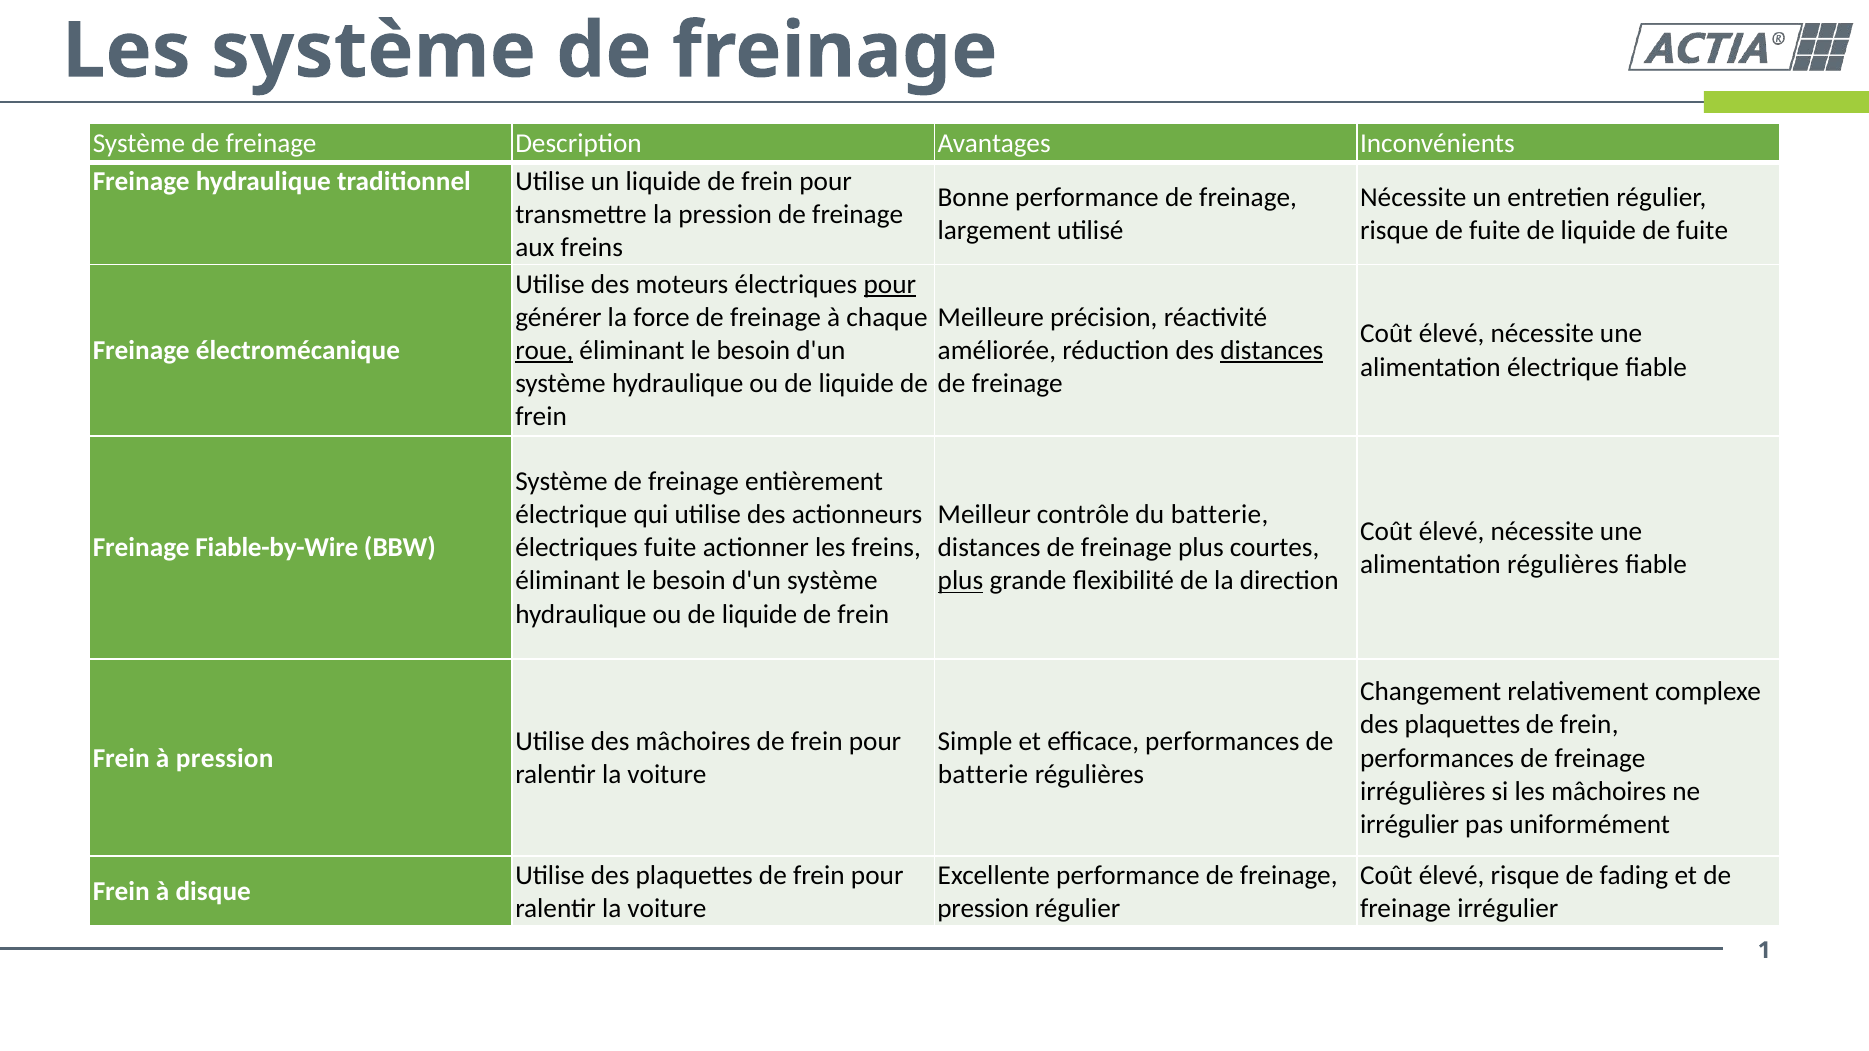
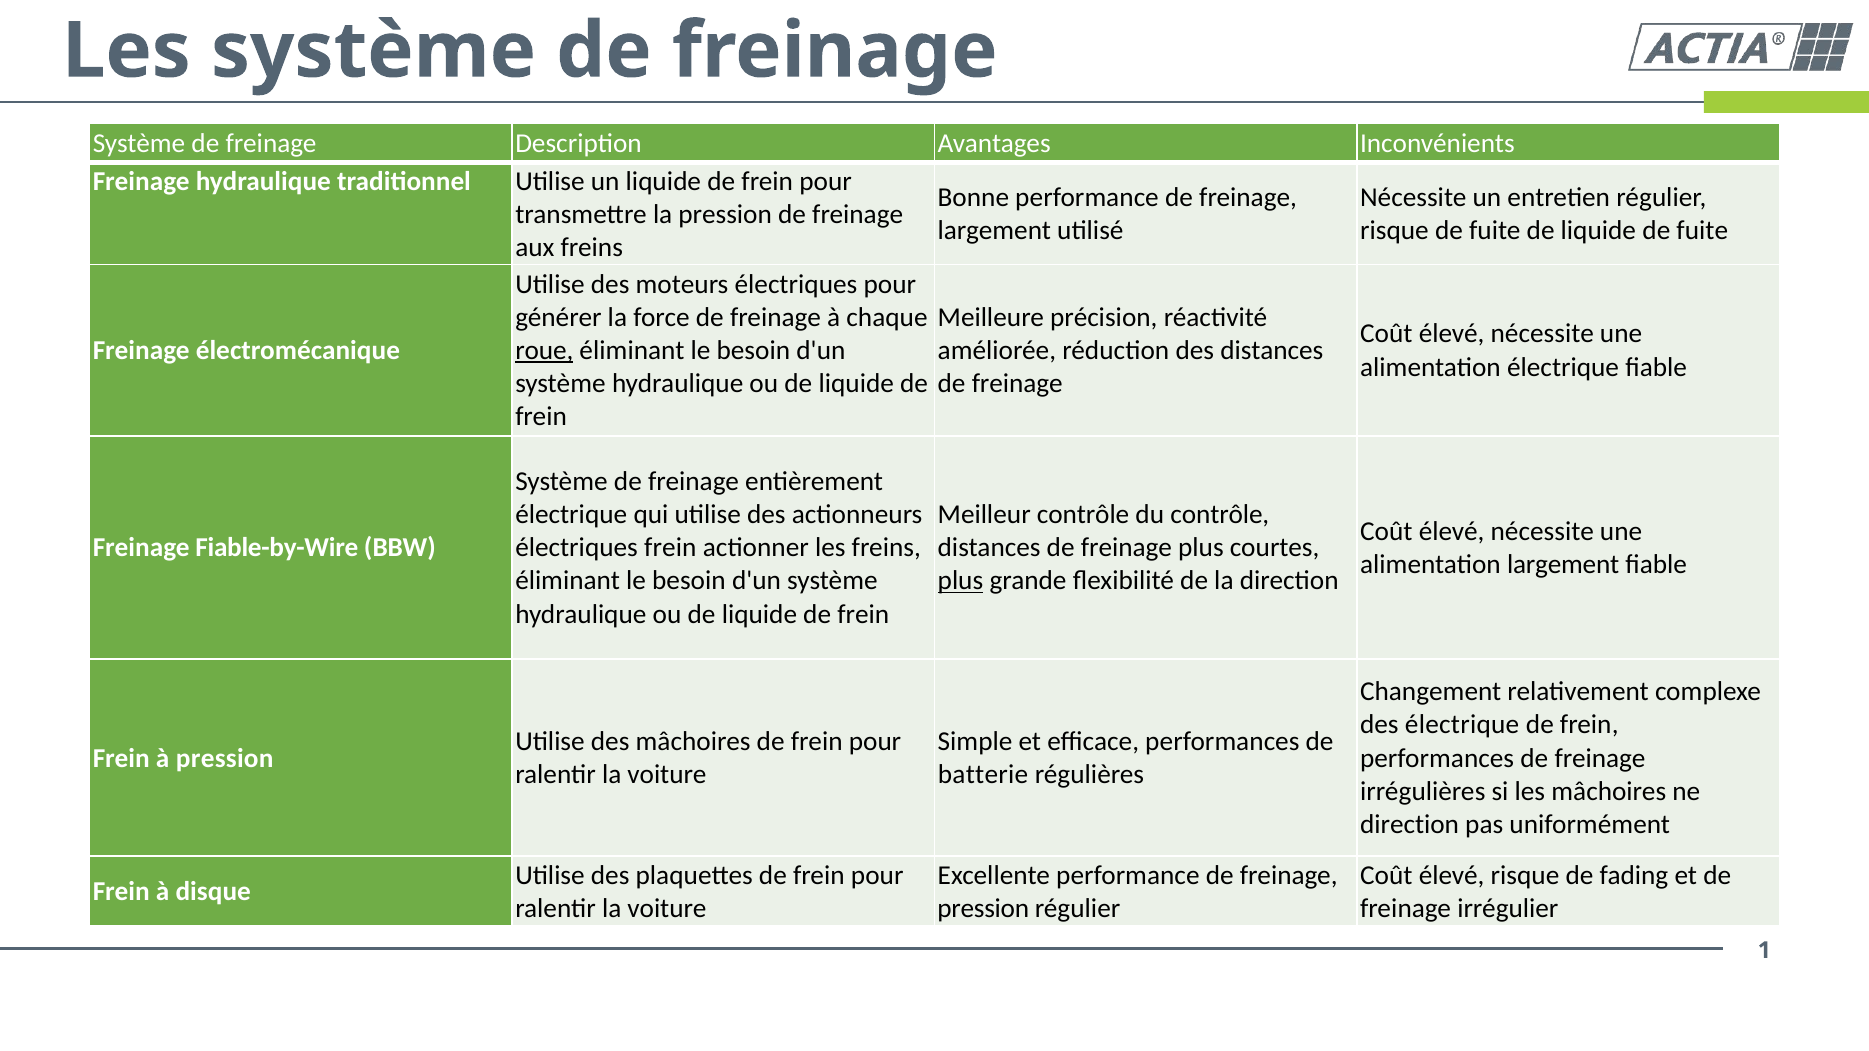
pour underline: present -> none (890, 284)
distances underline: present -> none (1272, 351)
du batterie: batterie -> contrôle (1220, 515)
électriques fuite: fuite -> frein (670, 548)
alimentation régulières: régulières -> largement (1563, 565)
plaquettes: plaquettes -> électrique (1462, 725)
irrégulier: irrégulier -> direction (1410, 825)
